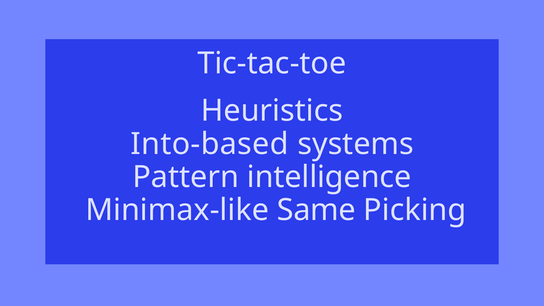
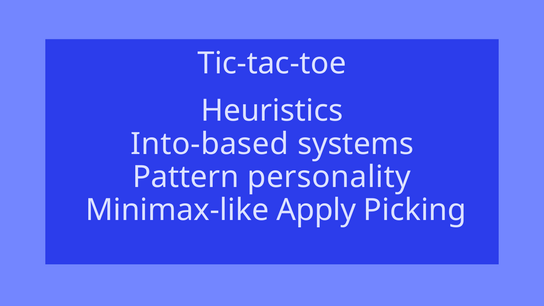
intelligence: intelligence -> personality (329, 177)
Same: Same -> Apply (316, 210)
